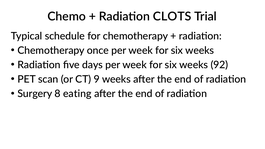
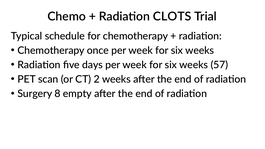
92: 92 -> 57 (219, 65)
9: 9 -> 2 (97, 79)
eating: eating -> empty (77, 94)
